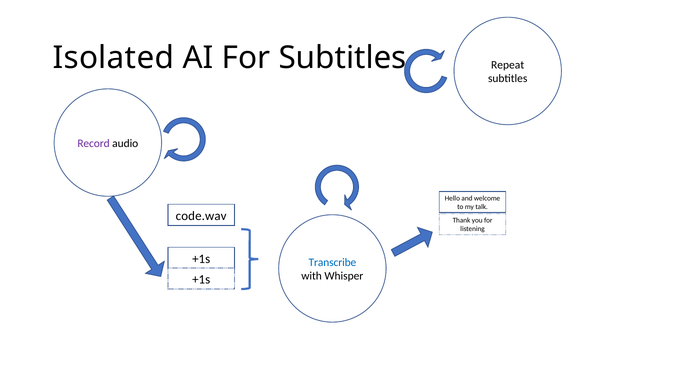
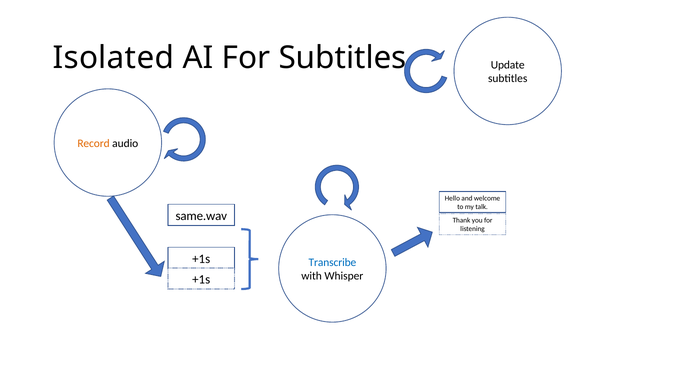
Repeat: Repeat -> Update (508, 65)
Record colour: purple -> orange (94, 143)
code.wav: code.wav -> same.wav (201, 216)
